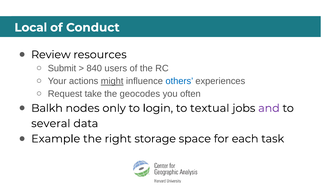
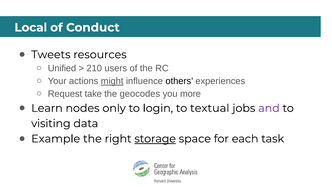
Review: Review -> Tweets (51, 55)
Submit: Submit -> Unified (62, 68)
840: 840 -> 210 (94, 68)
others colour: blue -> black (179, 81)
often: often -> more (190, 94)
Balkh: Balkh -> Learn (47, 108)
several: several -> visiting (51, 123)
storage underline: none -> present (155, 139)
